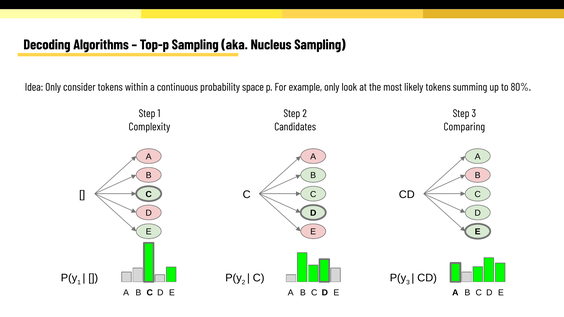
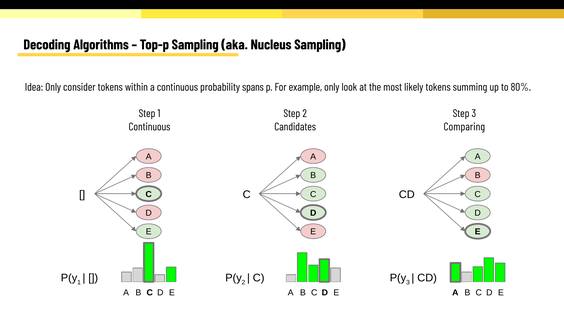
space: space -> spans (253, 87)
Complexity: Complexity -> Continuous (149, 127)
